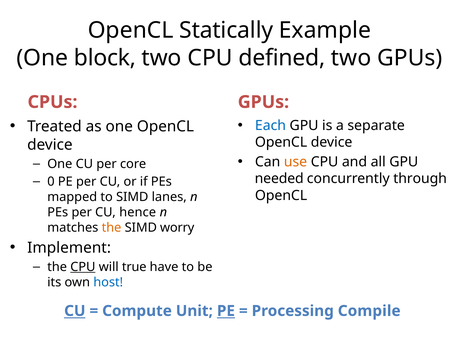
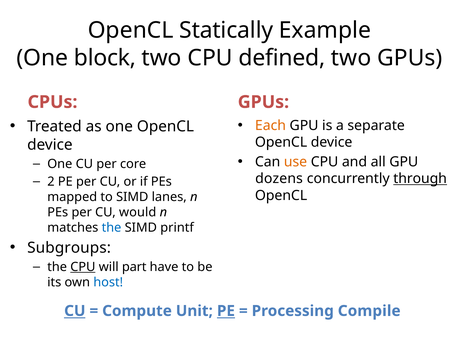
Each colour: blue -> orange (270, 126)
needed: needed -> dozens (279, 179)
through underline: none -> present (420, 179)
0: 0 -> 2 (51, 182)
hence: hence -> would (138, 213)
the colour: orange -> blue (112, 228)
worry: worry -> printf (177, 228)
Implement: Implement -> Subgroups (69, 248)
true: true -> part (134, 267)
